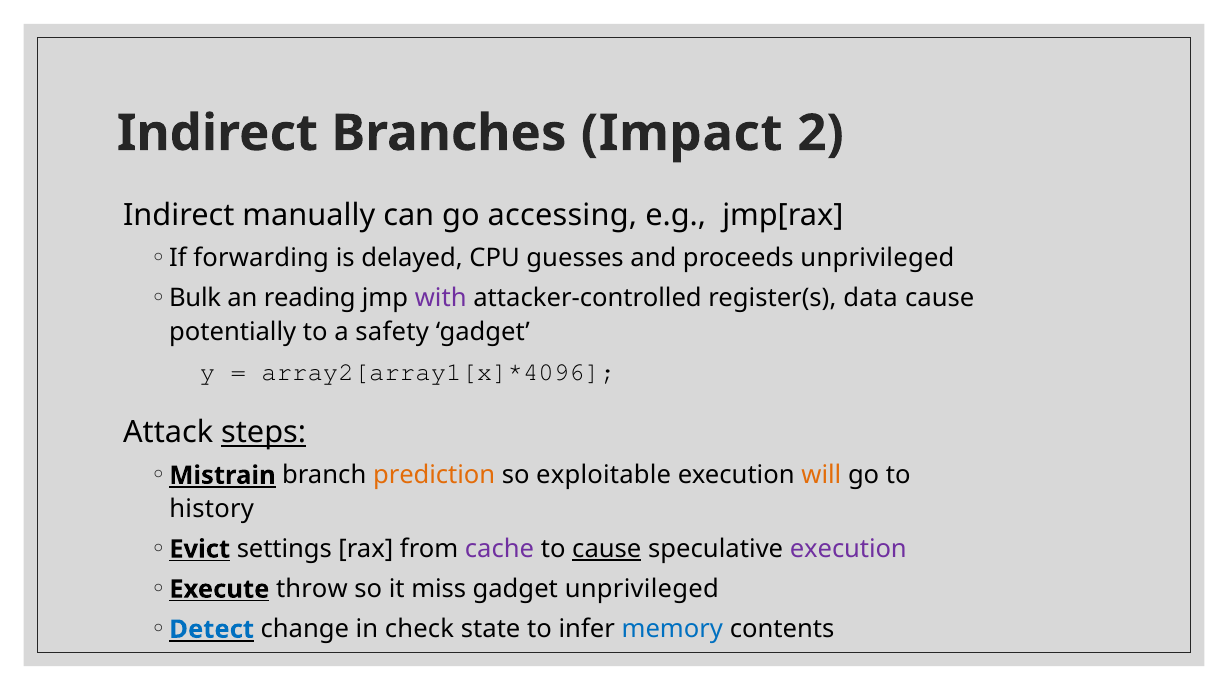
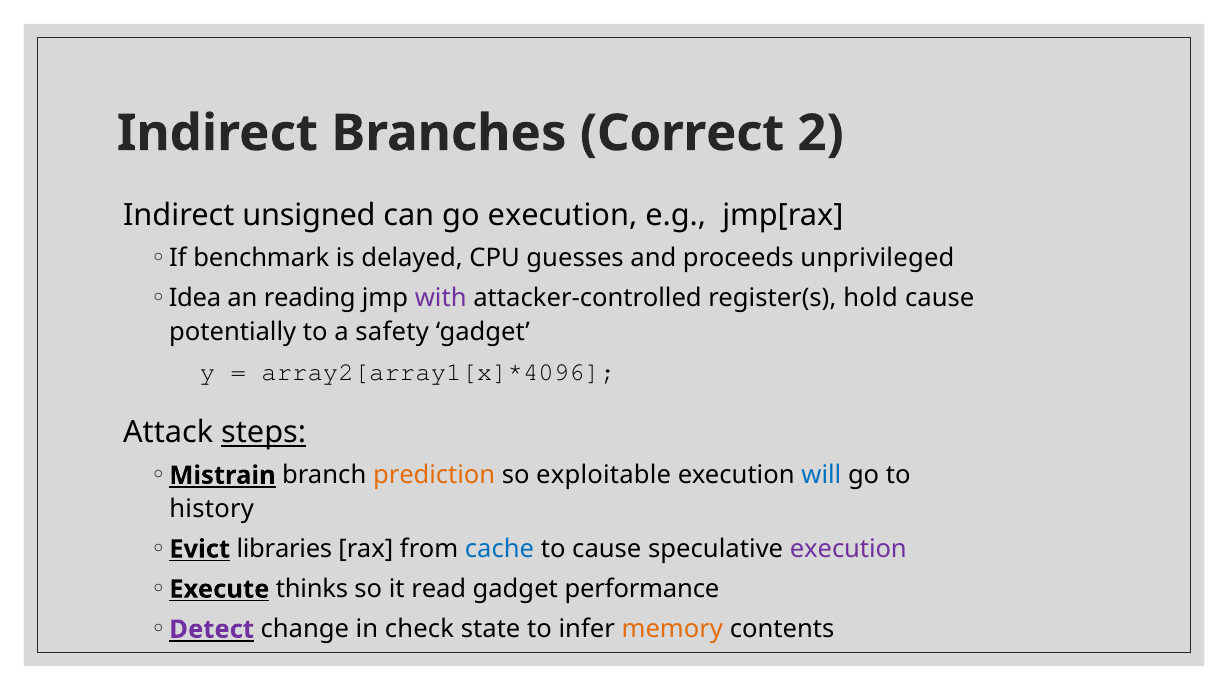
Impact: Impact -> Correct (682, 133)
manually: manually -> unsigned (309, 216)
go accessing: accessing -> execution (562, 216)
forwarding: forwarding -> benchmark (261, 258)
Bulk: Bulk -> Idea (195, 299)
data: data -> hold (871, 299)
will colour: orange -> blue (821, 476)
settings: settings -> libraries (284, 550)
cache colour: purple -> blue (500, 550)
cause underline: present -> none (607, 550)
throw: throw -> thinks (312, 590)
miss: miss -> read (439, 590)
gadget unprivileged: unprivileged -> performance (642, 590)
Detect colour: blue -> purple (212, 630)
memory colour: blue -> orange (672, 630)
